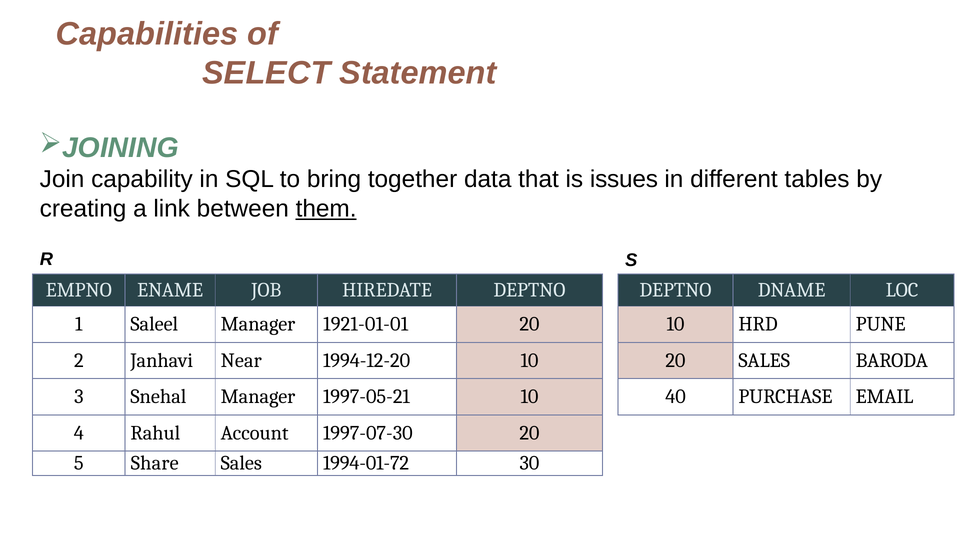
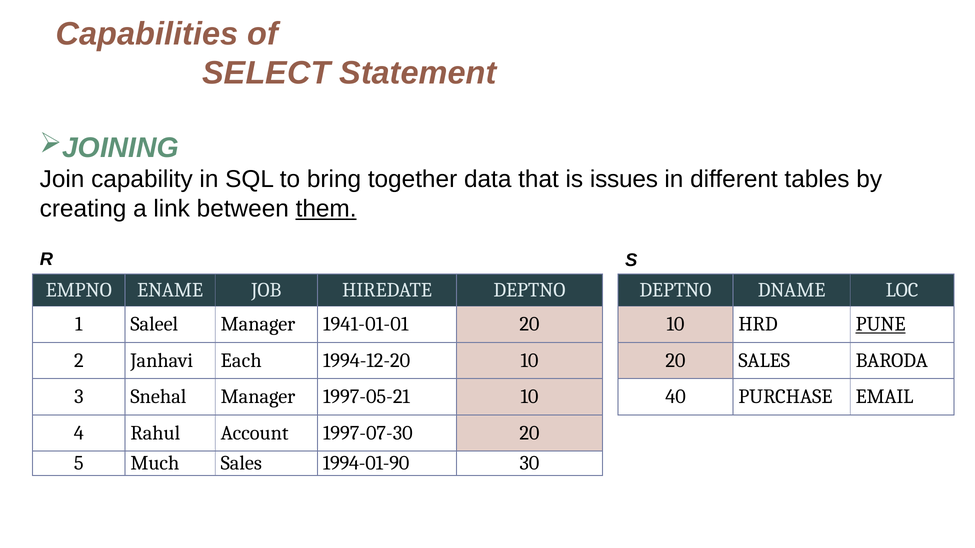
1921-01-01: 1921-01-01 -> 1941-01-01 (366, 325)
PUNE underline: none -> present (881, 325)
Near: Near -> Each (241, 361)
Share: Share -> Much (155, 463)
1994-01-72: 1994-01-72 -> 1994-01-90 (366, 463)
